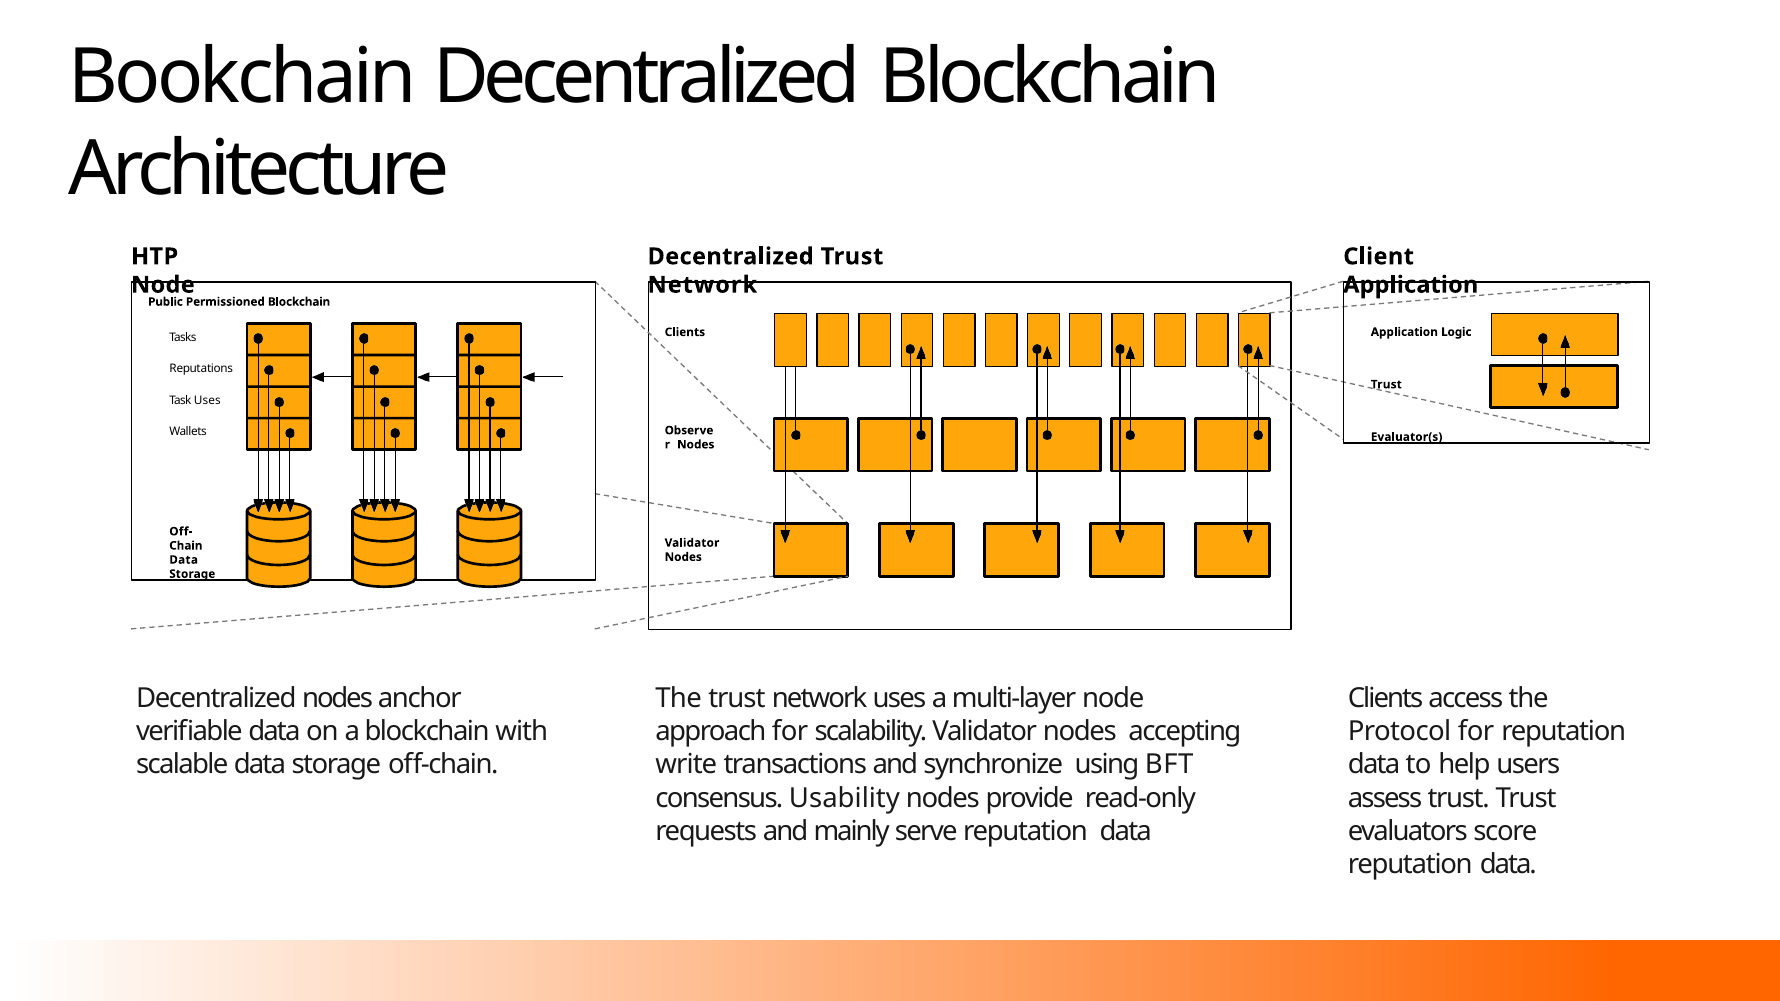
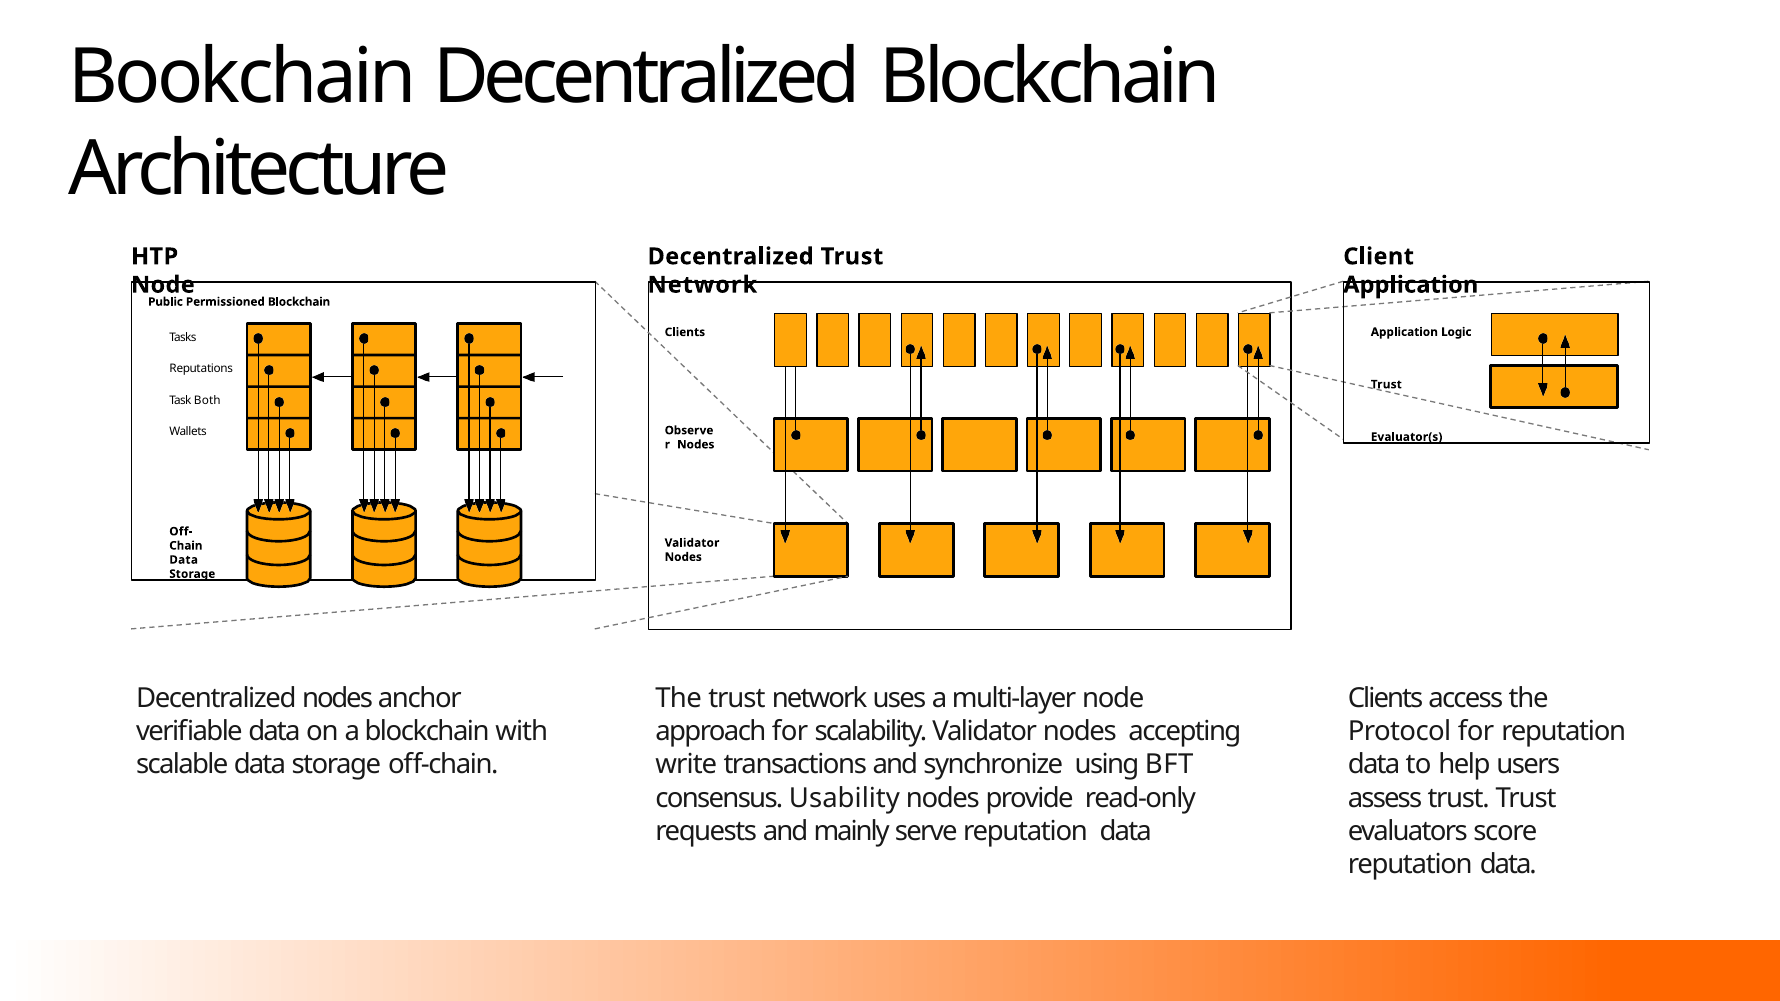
Task Uses: Uses -> Both (207, 400)
